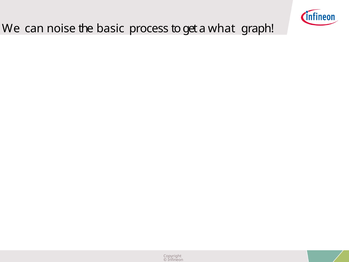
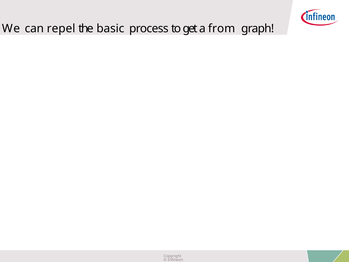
noise: noise -> repel (61, 29)
what: what -> from (222, 29)
